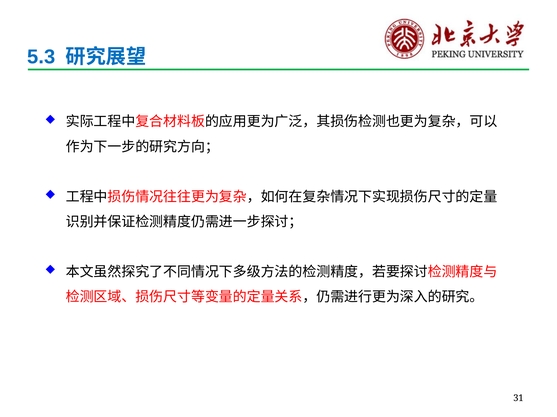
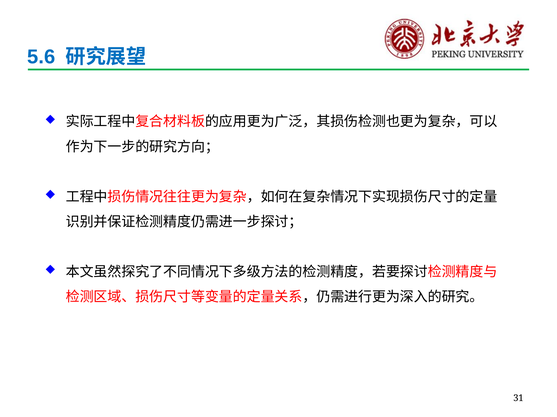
5.3: 5.3 -> 5.6 (41, 57)
